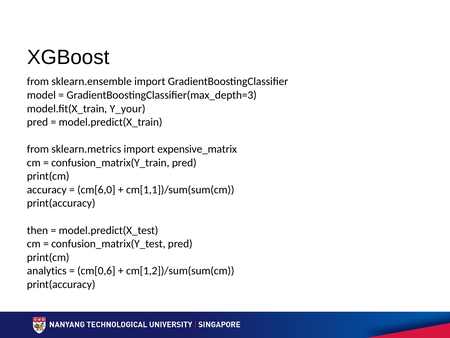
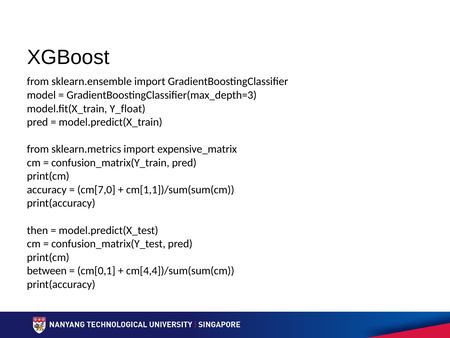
Y_your: Y_your -> Y_float (128, 108)
cm[6,0: cm[6,0 -> cm[7,0 (96, 189)
analytics: analytics -> between (47, 270)
cm[0,6: cm[0,6 -> cm[0,1 (96, 270)
cm[1,2])/sum(sum(cm: cm[1,2])/sum(sum(cm -> cm[4,4])/sum(sum(cm (180, 270)
